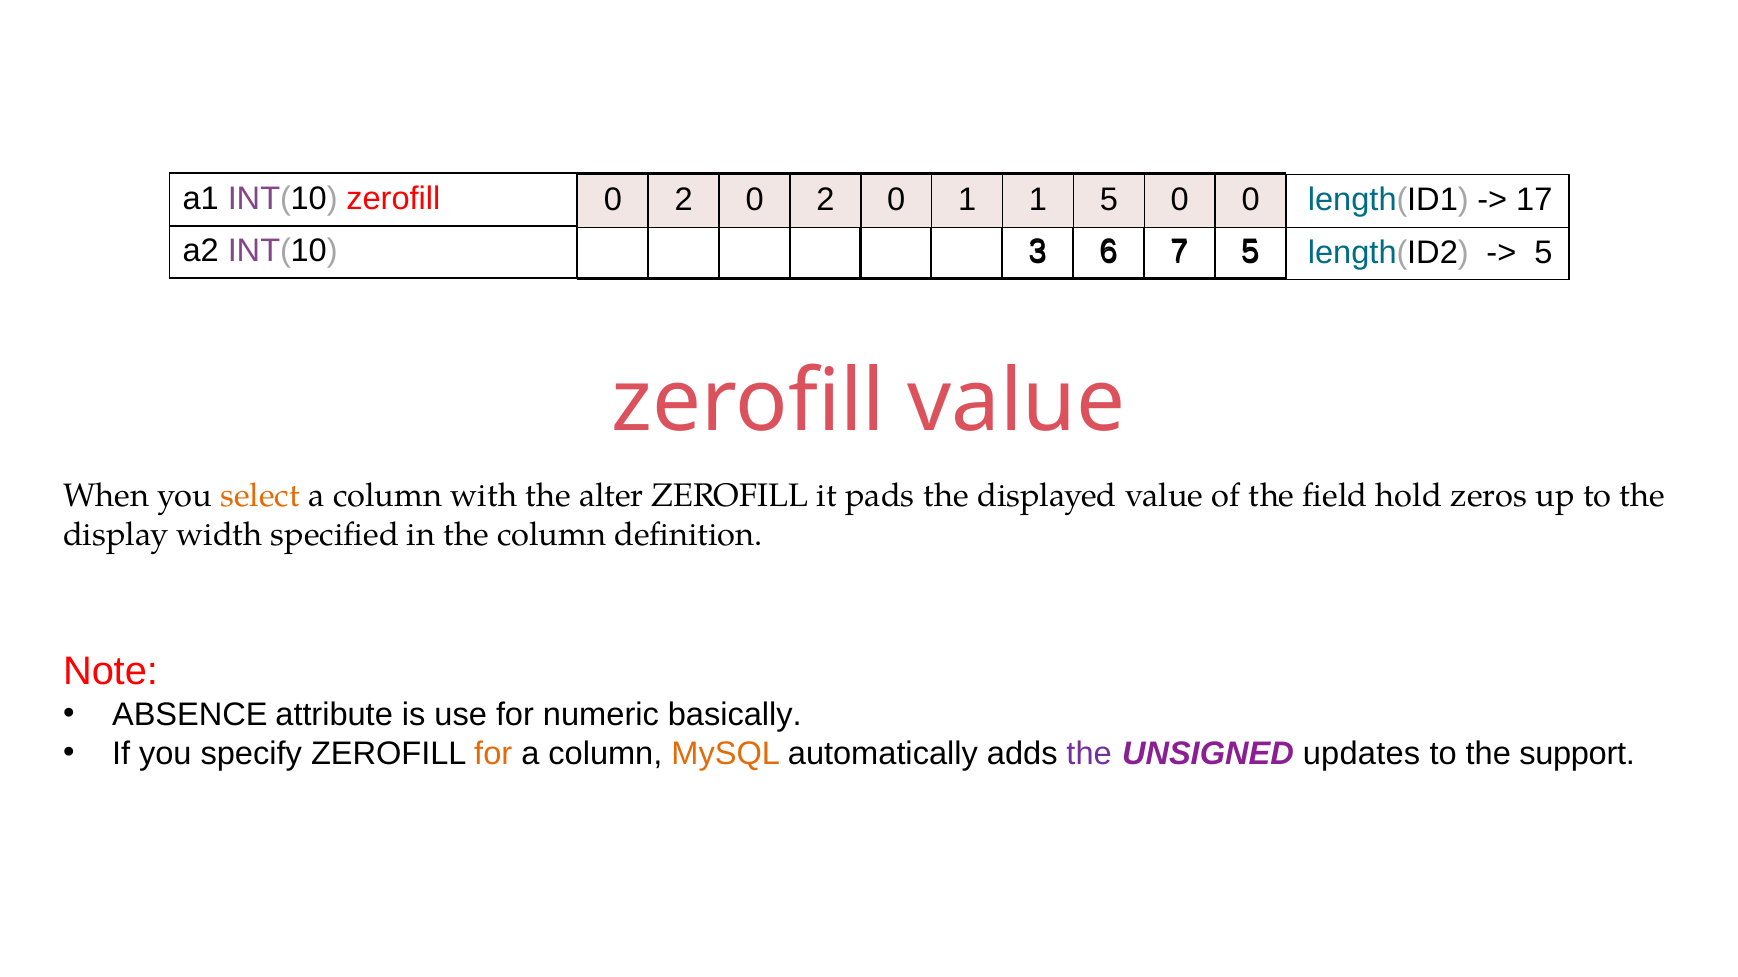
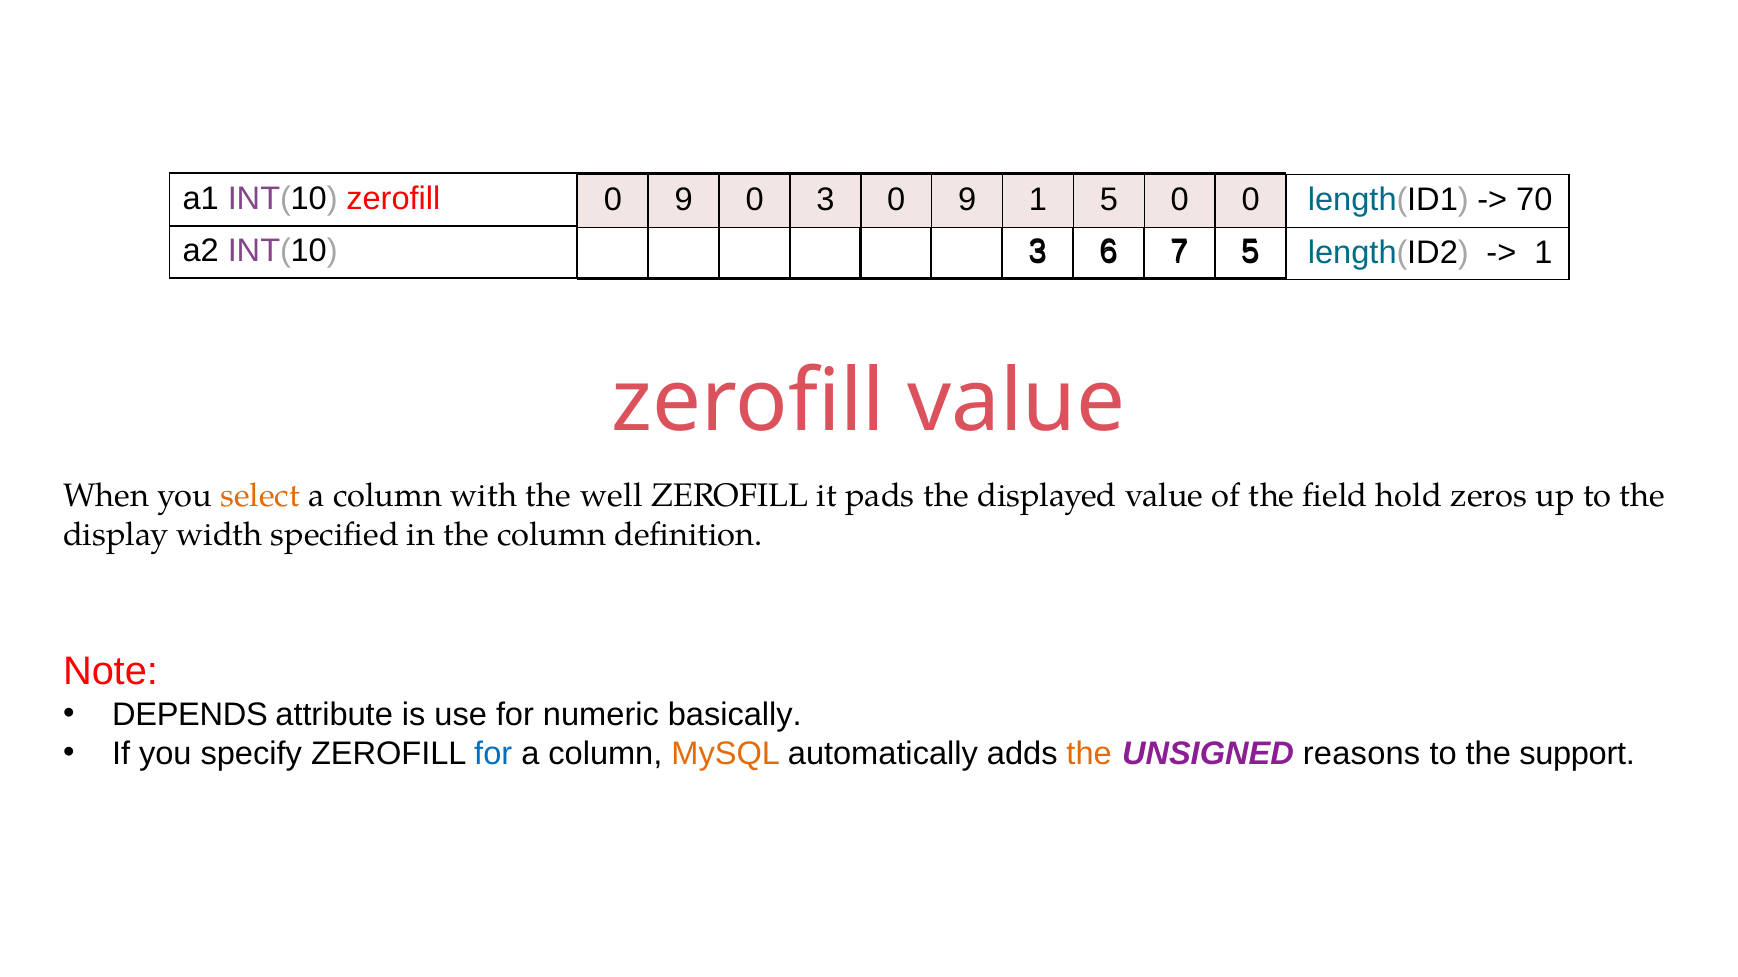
2: 2 -> 9 (684, 200)
2: 2 -> 3 (825, 200)
1: 1 -> 9 (967, 200)
17: 17 -> 70 (1534, 200)
5: 5 -> 1 (1543, 253)
alter: alter -> well (611, 496)
ABSENCE: ABSENCE -> DEPENDS (190, 715)
for colour: orange -> blue (493, 754)
the colour: purple -> orange (1089, 754)
updates: updates -> reasons (1362, 754)
